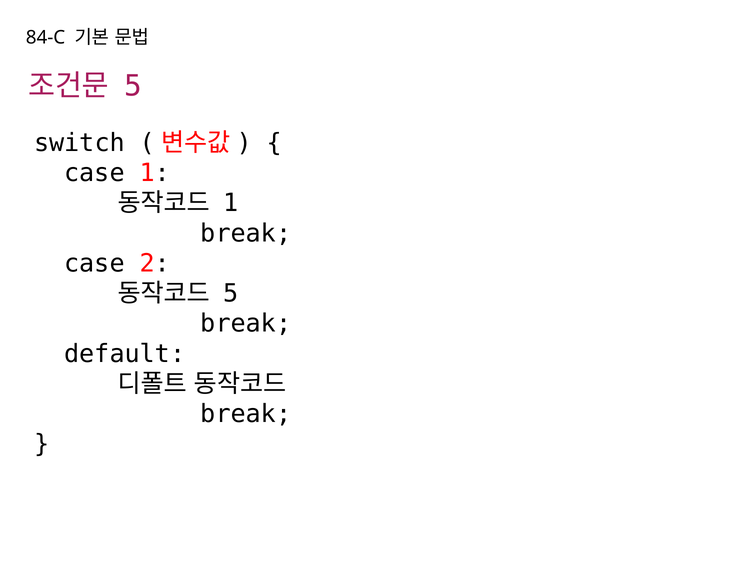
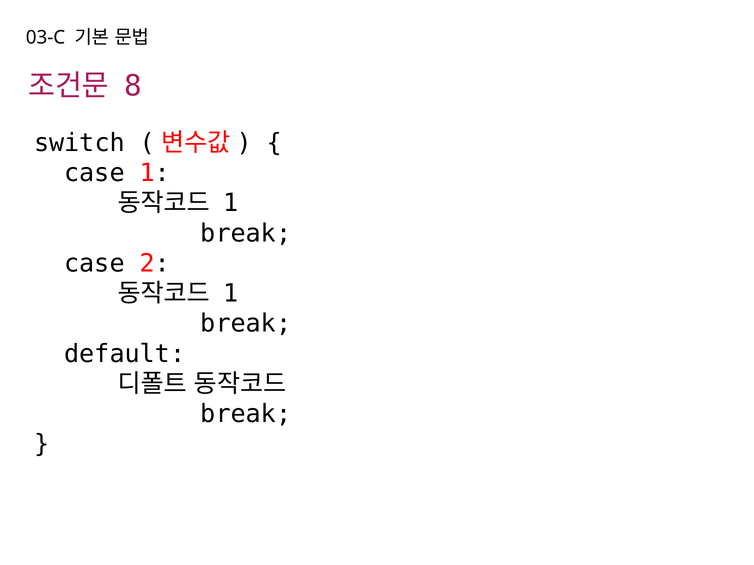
84-C: 84-C -> 03-C (45, 38)
5: 5 -> 8 (133, 86)
5: 5 -> 1 (231, 294)
